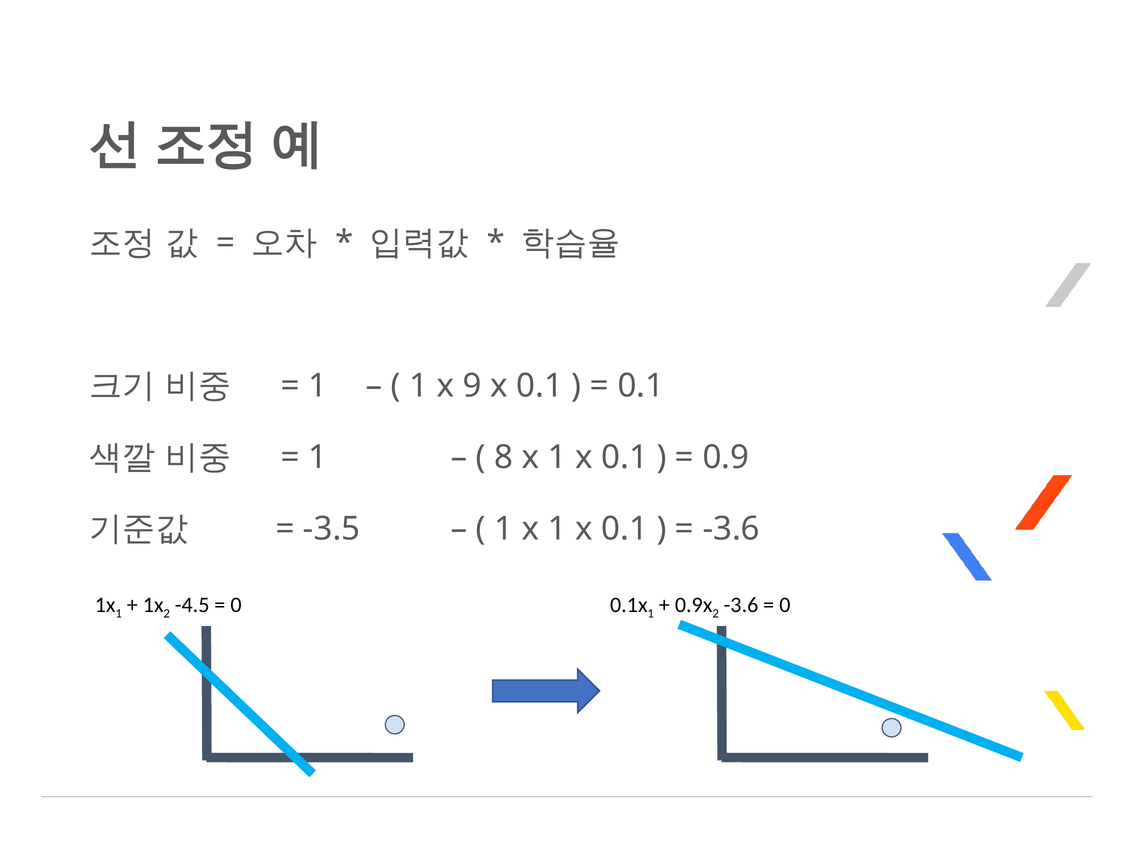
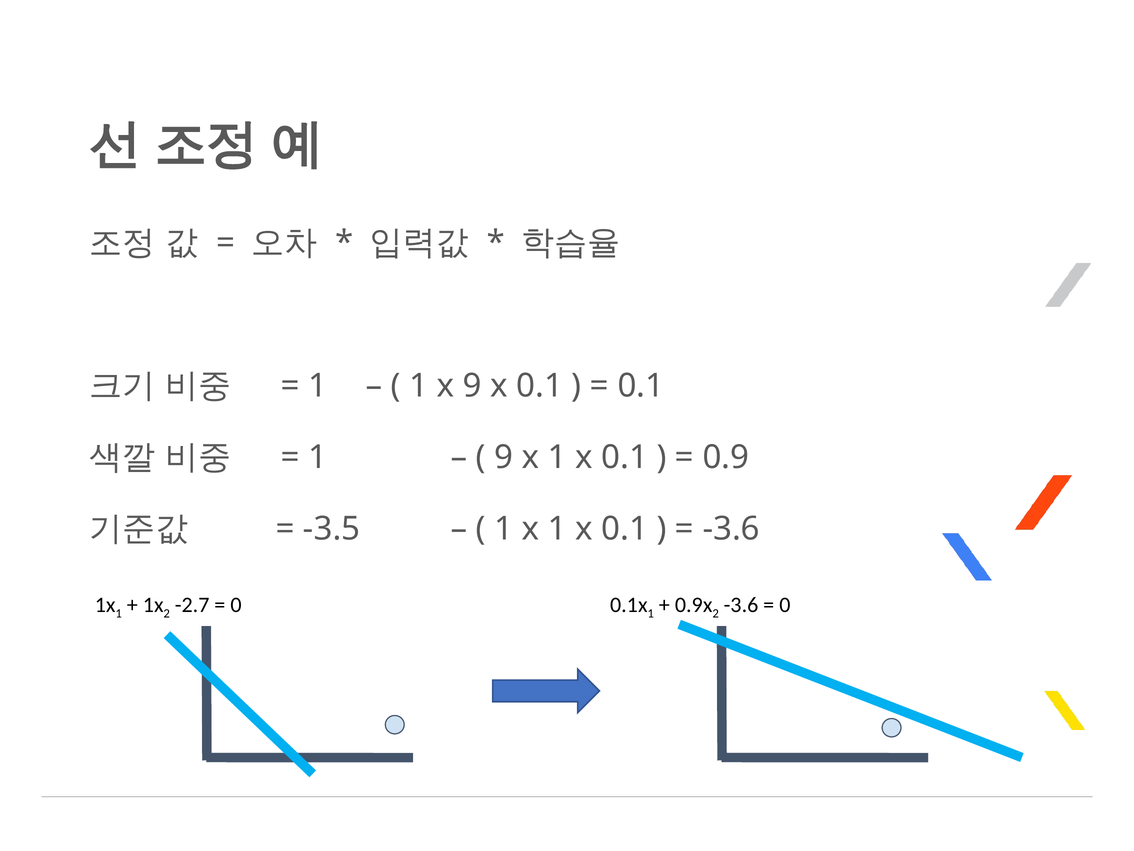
8: 8 -> 9 (504, 457)
-4.5: -4.5 -> -2.7 (192, 605)
